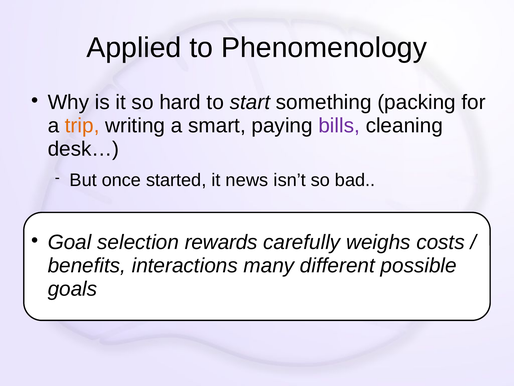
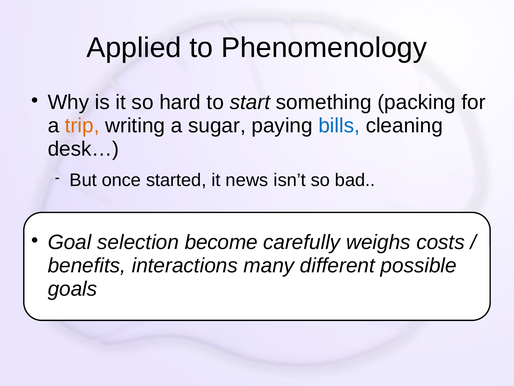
smart: smart -> sugar (217, 126)
bills colour: purple -> blue (339, 126)
rewards: rewards -> become (221, 242)
